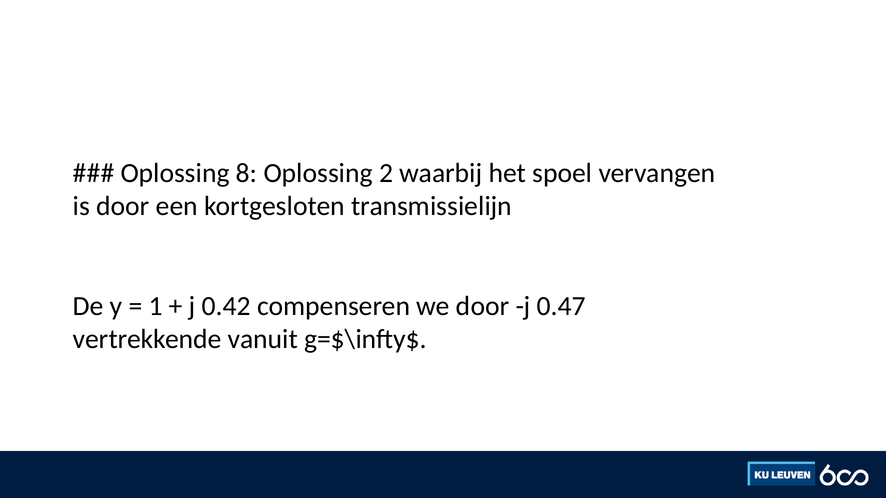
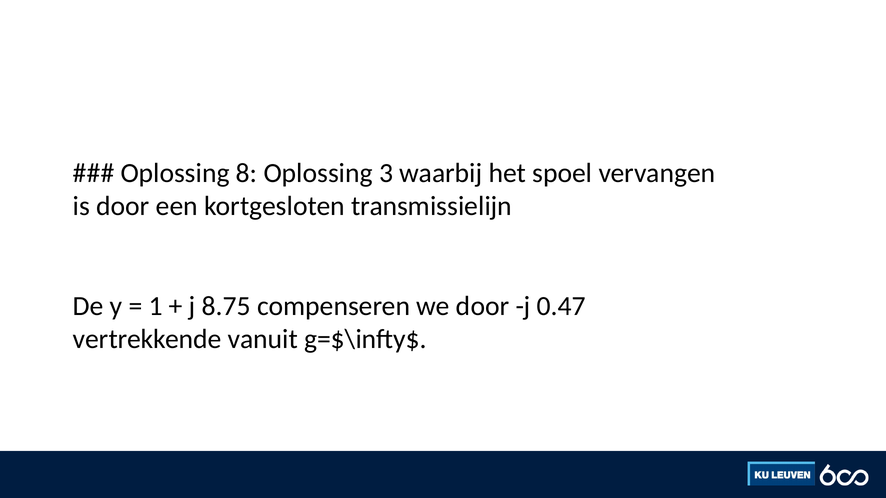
2: 2 -> 3 (386, 173)
0.42: 0.42 -> 8.75 (226, 306)
